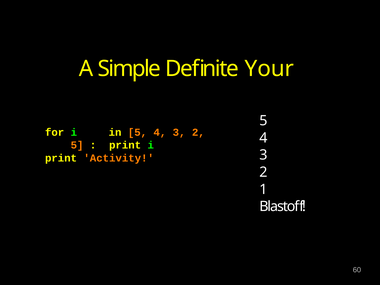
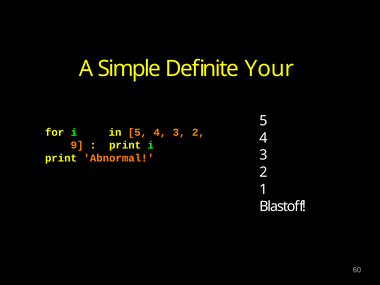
5: 5 -> 9 (77, 145)
Activity: Activity -> Abnormal (119, 158)
